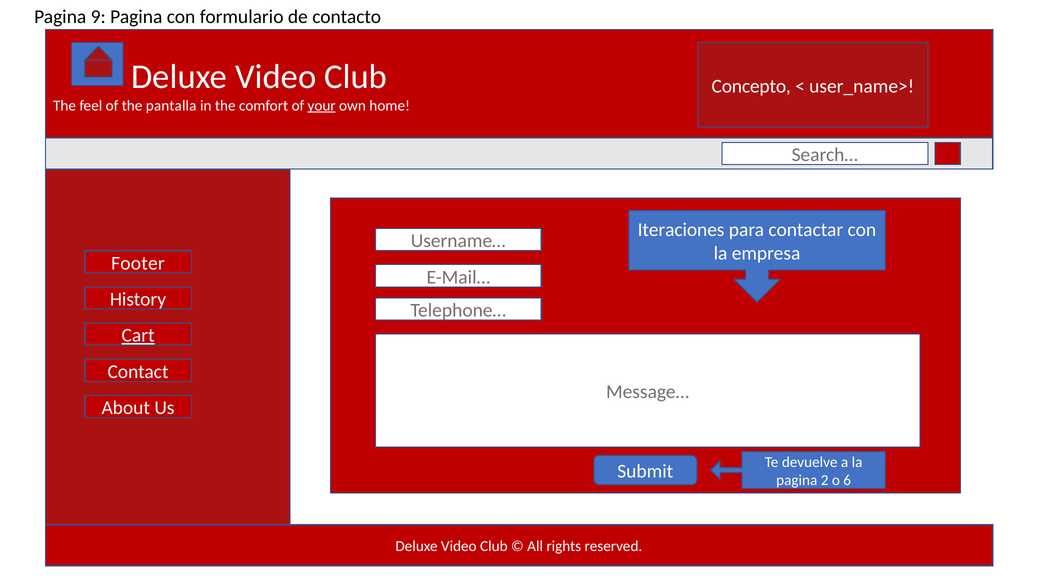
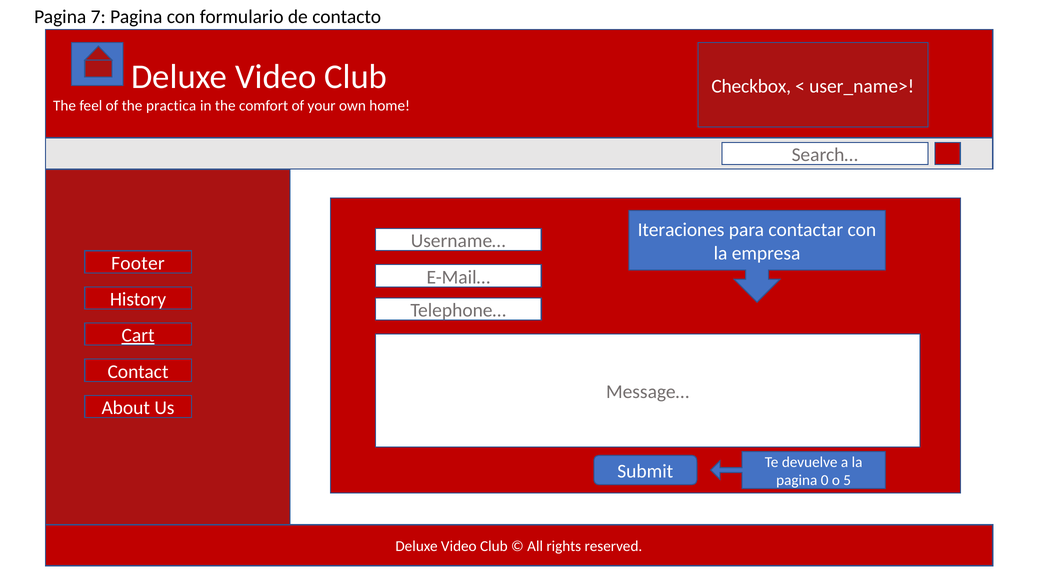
9: 9 -> 7 (98, 17)
Concepto: Concepto -> Checkbox (751, 86)
pantalla: pantalla -> practica (171, 106)
your underline: present -> none (322, 106)
2: 2 -> 0 (825, 480)
6: 6 -> 5 (847, 480)
